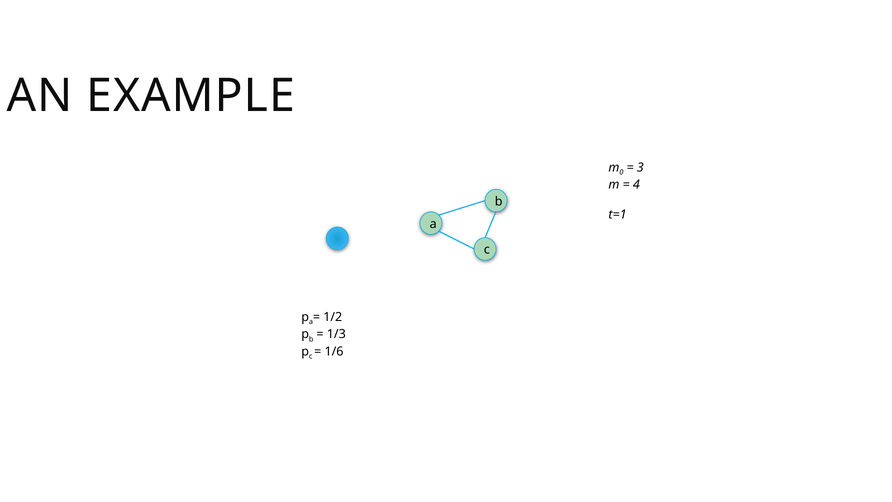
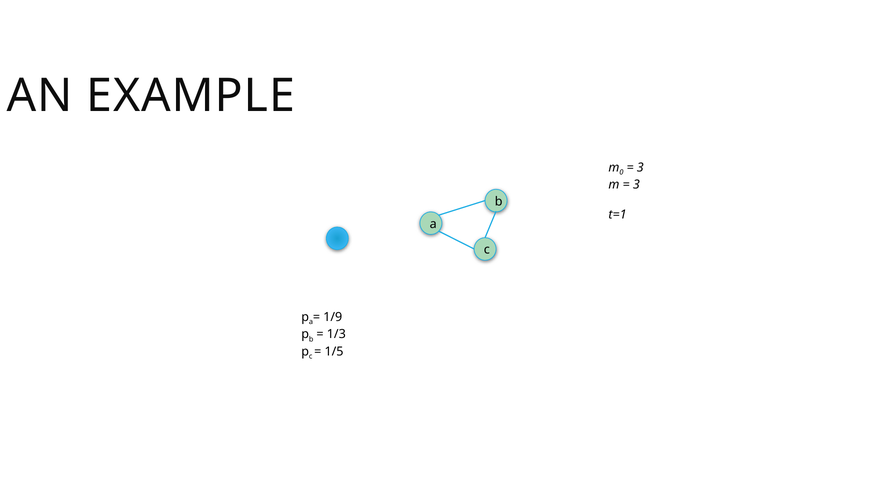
4: 4 -> 3 (636, 184)
1/2: 1/2 -> 1/9 (333, 317)
1/6: 1/6 -> 1/5 (334, 351)
